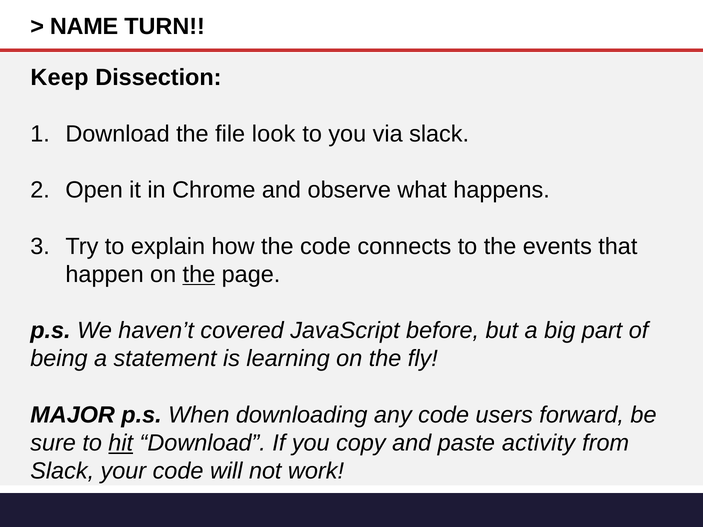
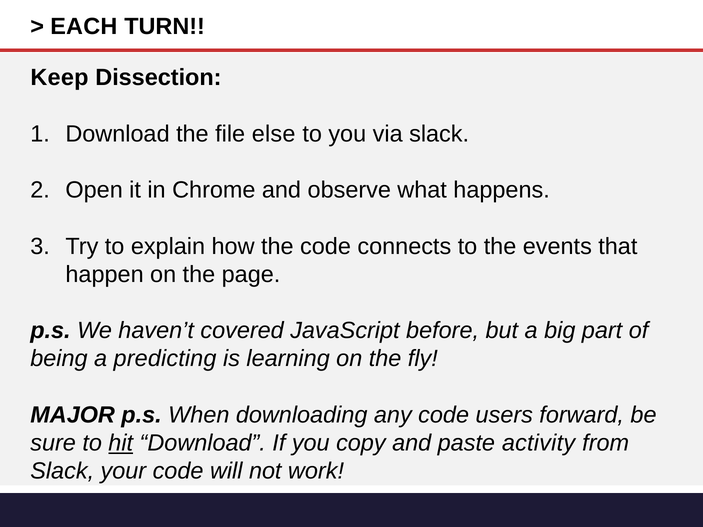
NAME: NAME -> EACH (84, 27)
look: look -> else (274, 134)
the underline: present -> none (199, 275)
statement: statement -> predicting (165, 359)
